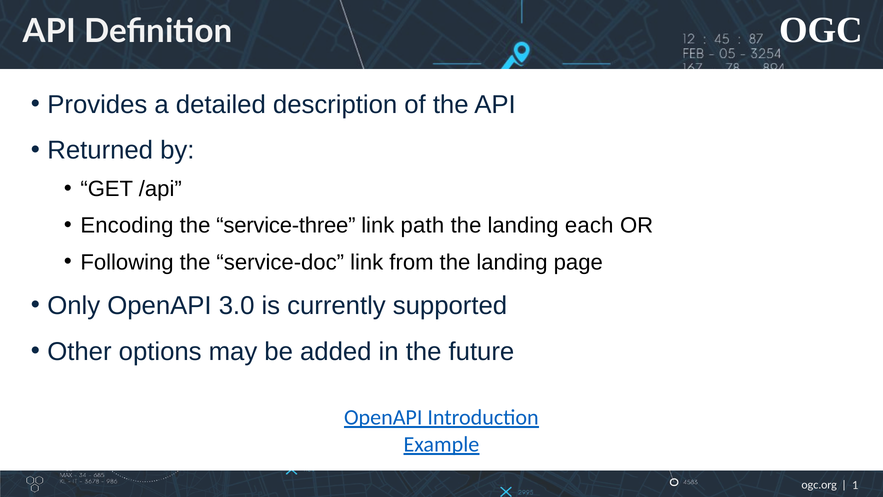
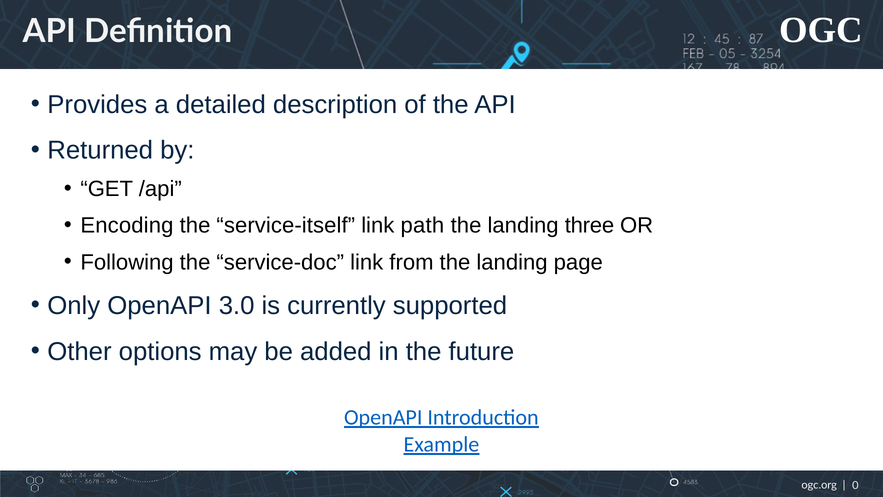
service-three: service-three -> service-itself (286, 225)
each: each -> three (589, 225)
1: 1 -> 0 (855, 485)
